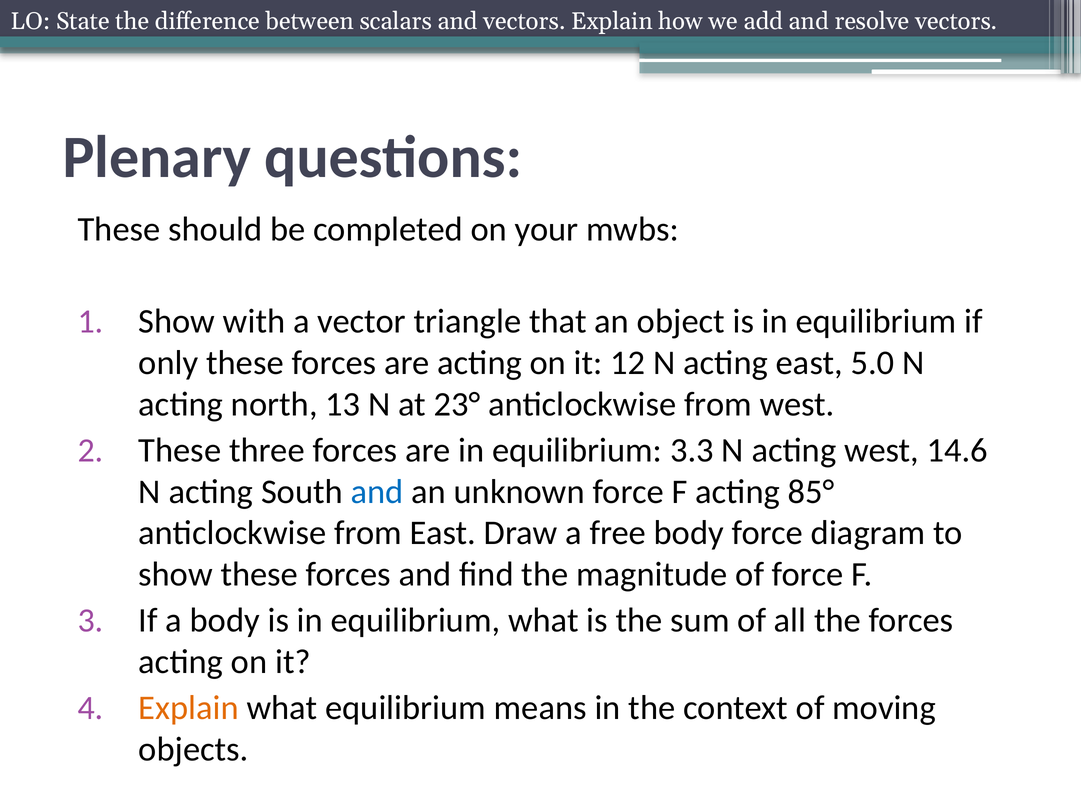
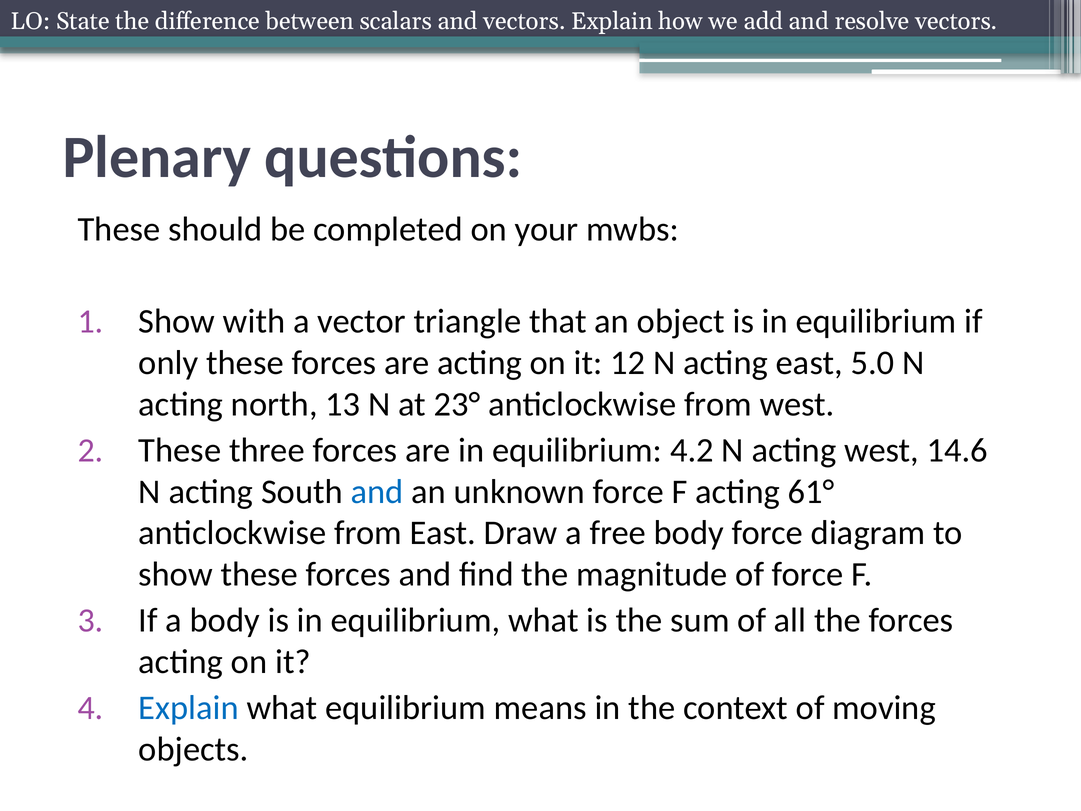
3.3: 3.3 -> 4.2 (692, 450)
85°: 85° -> 61° (811, 491)
Explain colour: orange -> blue (189, 708)
